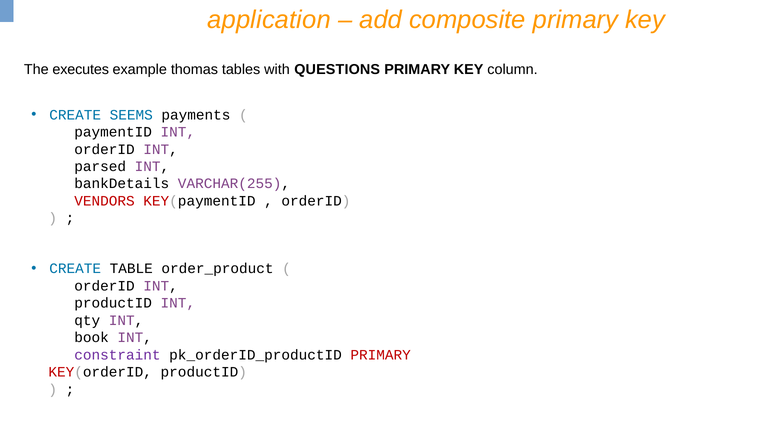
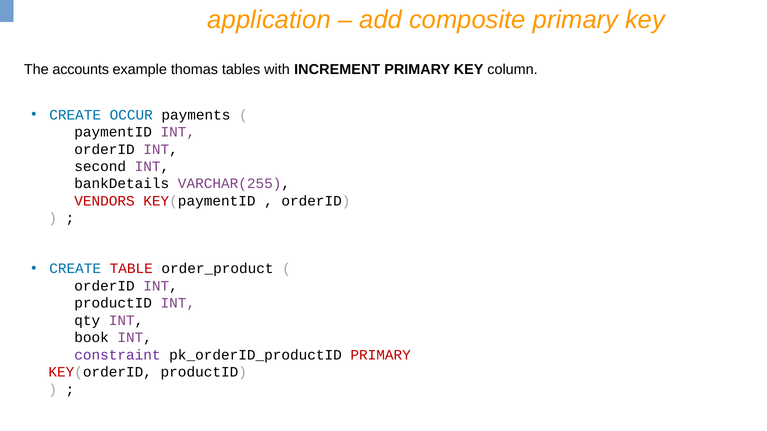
executes: executes -> accounts (81, 70)
QUESTIONS: QUESTIONS -> INCREMENT (337, 70)
SEEMS: SEEMS -> OCCUR (131, 115)
parsed: parsed -> second (100, 167)
TABLE colour: black -> red (131, 269)
